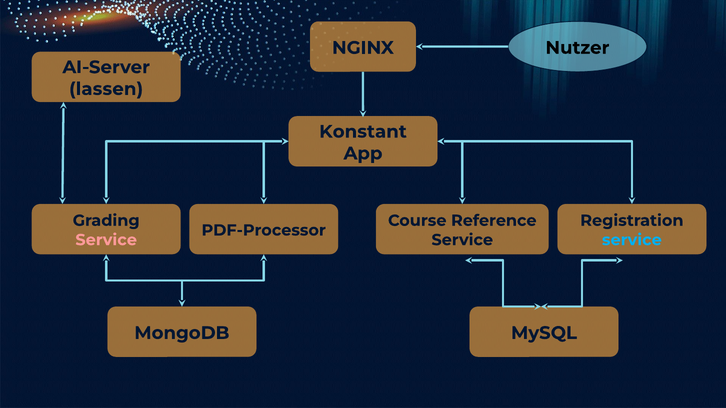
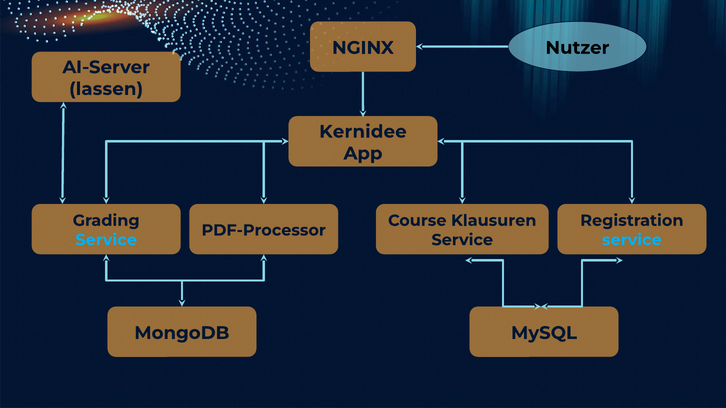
Konstant: Konstant -> Kernidee (363, 132)
Reference: Reference -> Klausuren (494, 221)
Service colour: pink -> light blue (106, 240)
